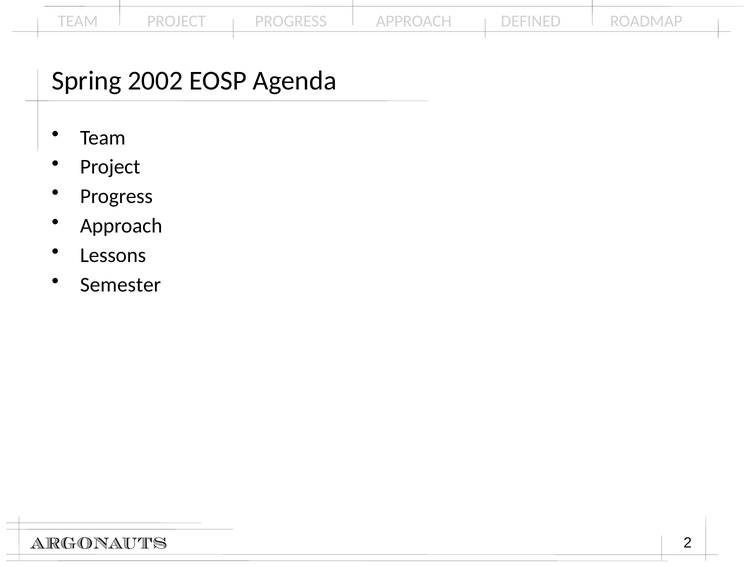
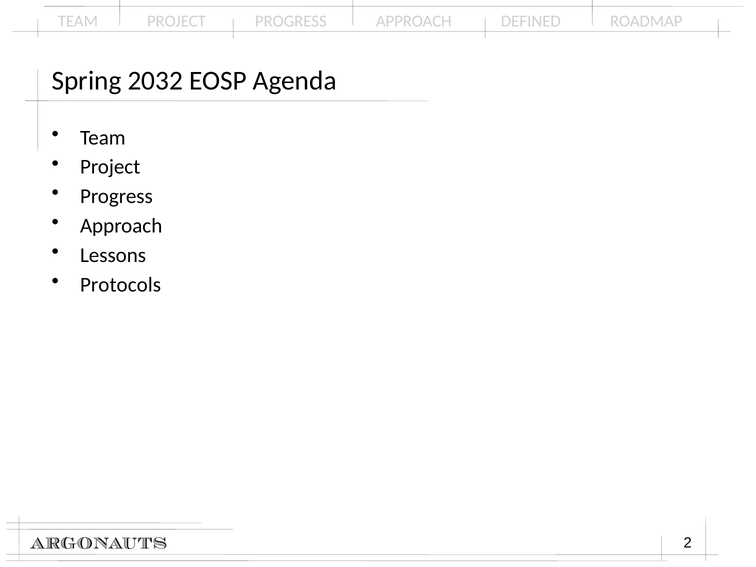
2002: 2002 -> 2032 (155, 81)
Semester: Semester -> Protocols (121, 285)
